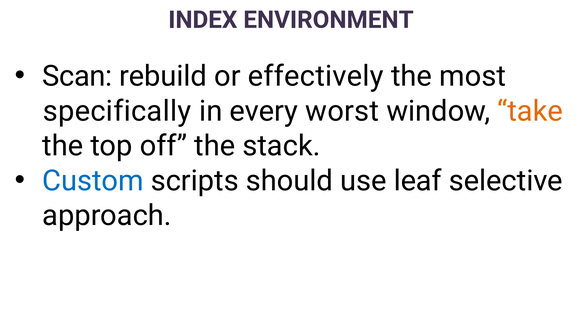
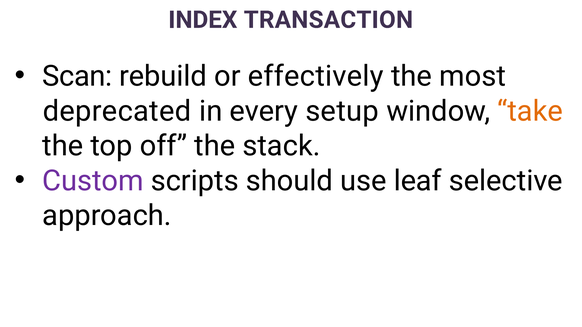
ENVIRONMENT: ENVIRONMENT -> TRANSACTION (328, 20)
specifically: specifically -> deprecated (117, 111)
worst: worst -> setup (342, 111)
Custom colour: blue -> purple (93, 181)
